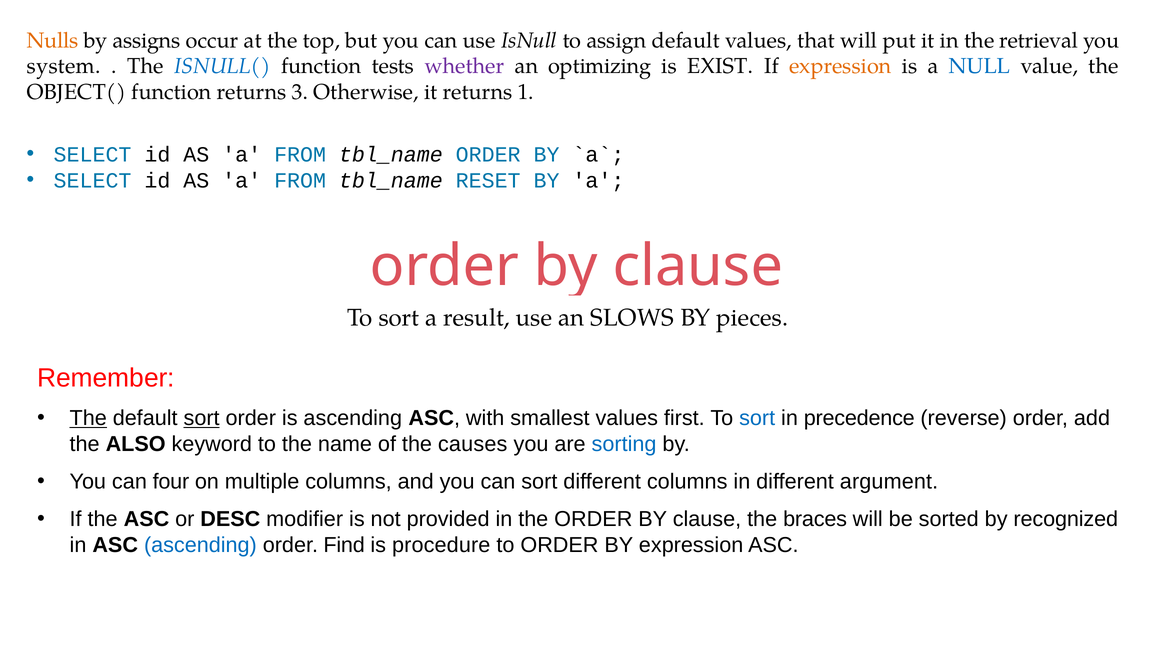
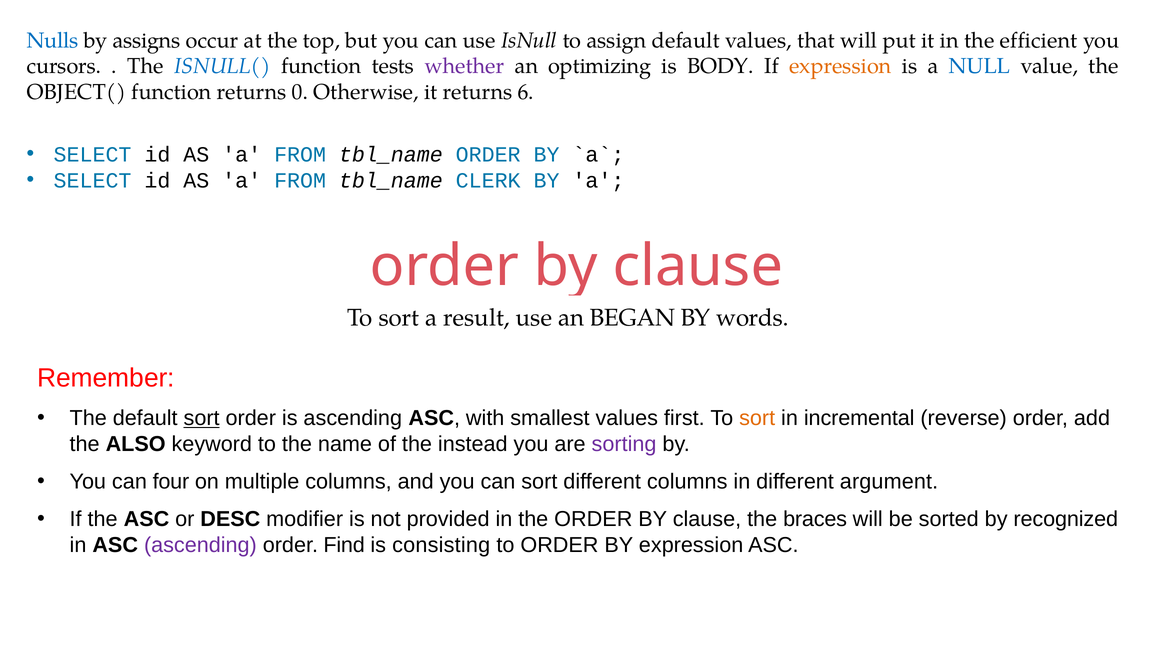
Nulls colour: orange -> blue (53, 40)
retrieval: retrieval -> efficient (1039, 40)
system: system -> cursors (64, 66)
EXIST: EXIST -> BODY (720, 66)
3: 3 -> 0 (300, 92)
1: 1 -> 6 (526, 92)
RESET: RESET -> CLERK (488, 180)
SLOWS: SLOWS -> BEGAN (632, 318)
pieces: pieces -> words (752, 318)
The underline: present -> none (88, 418)
sort colour: blue -> orange (757, 418)
precedence: precedence -> incremental (859, 418)
causes: causes -> instead (473, 444)
sorting colour: blue -> purple (624, 444)
ascending colour: blue -> purple (200, 545)
procedure: procedure -> consisting (441, 545)
